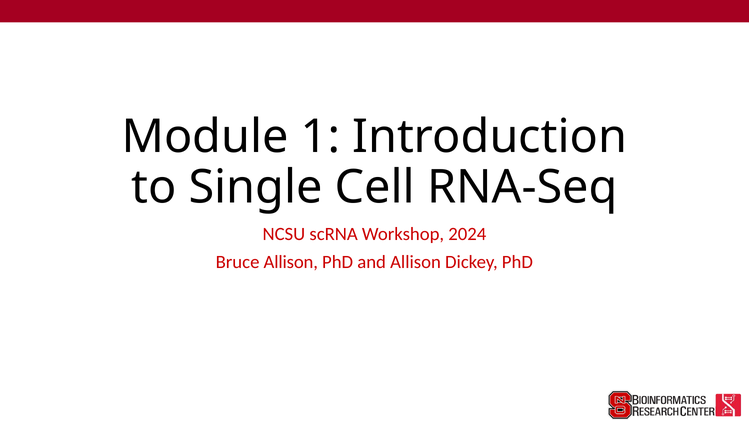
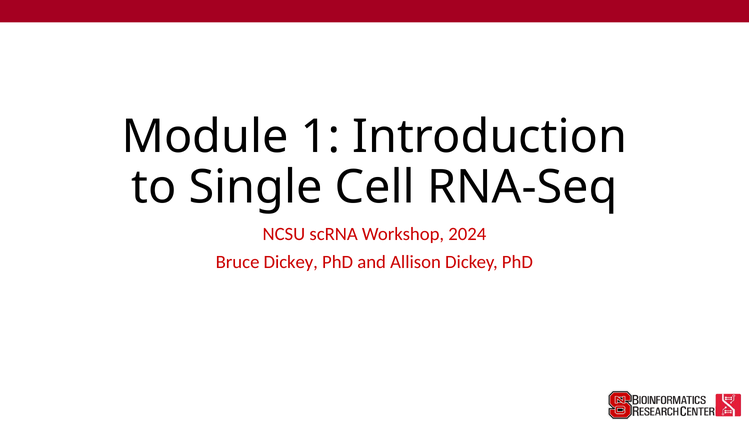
Bruce Allison: Allison -> Dickey (291, 262)
